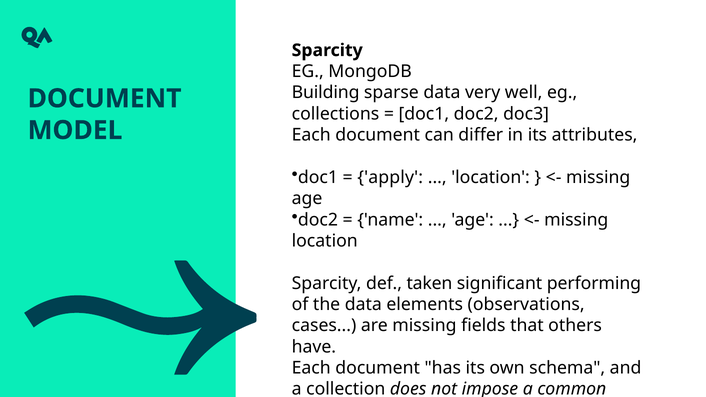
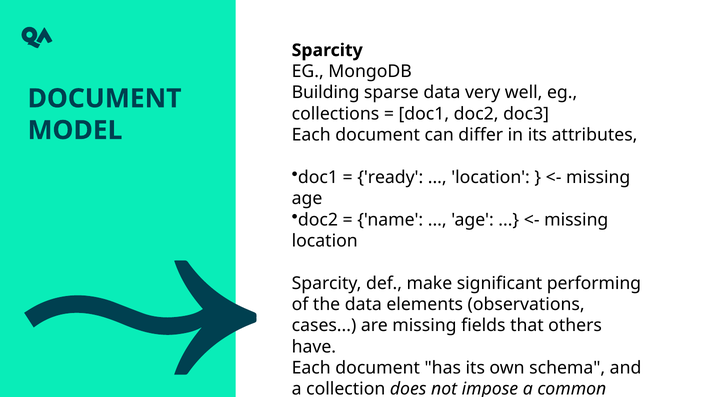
apply: apply -> ready (390, 177)
taken: taken -> make (429, 283)
